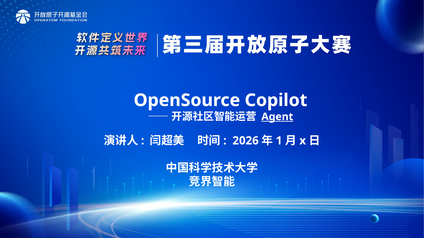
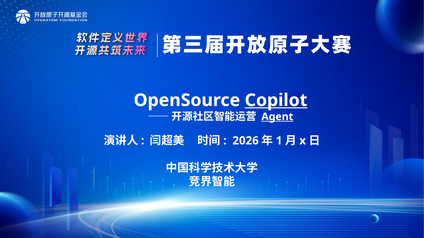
Copilot underline: none -> present (276, 100)
